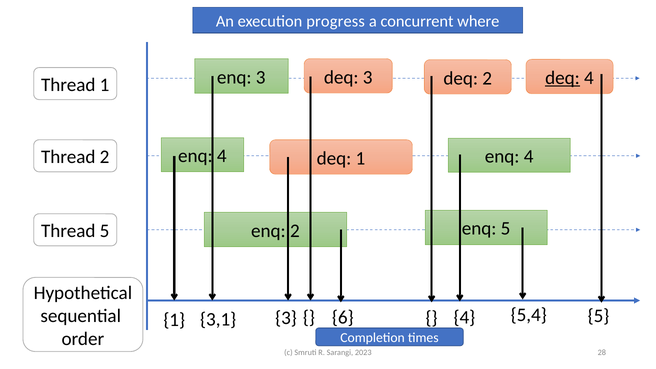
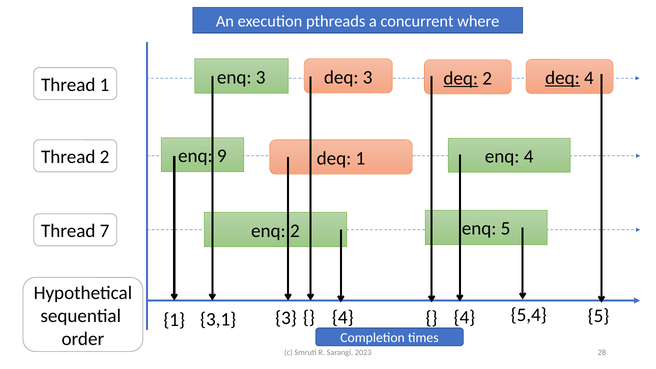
progress: progress -> pthreads (336, 21)
deq underline: none -> present (461, 78)
4: 4 -> 9 (222, 156)
Thread 5: 5 -> 7 (105, 231)
6: 6 -> 4 (343, 317)
